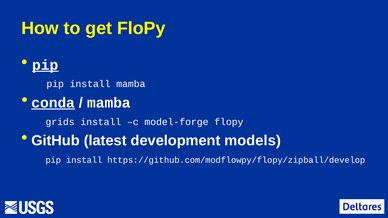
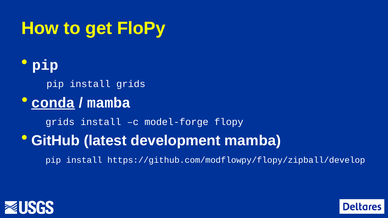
pip underline: present -> none (45, 65)
install mamba: mamba -> grids (131, 84)
development models: models -> mamba (253, 141)
